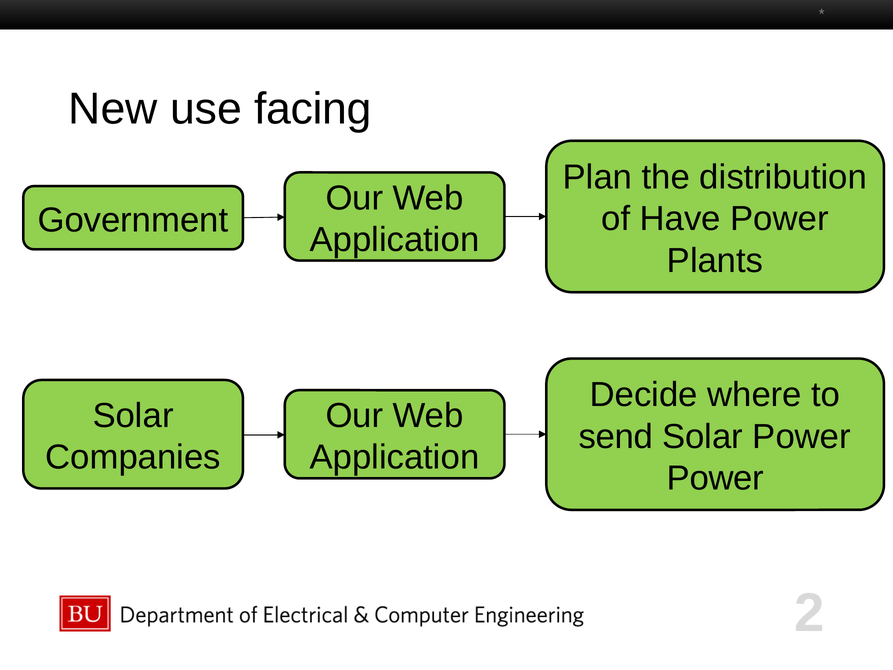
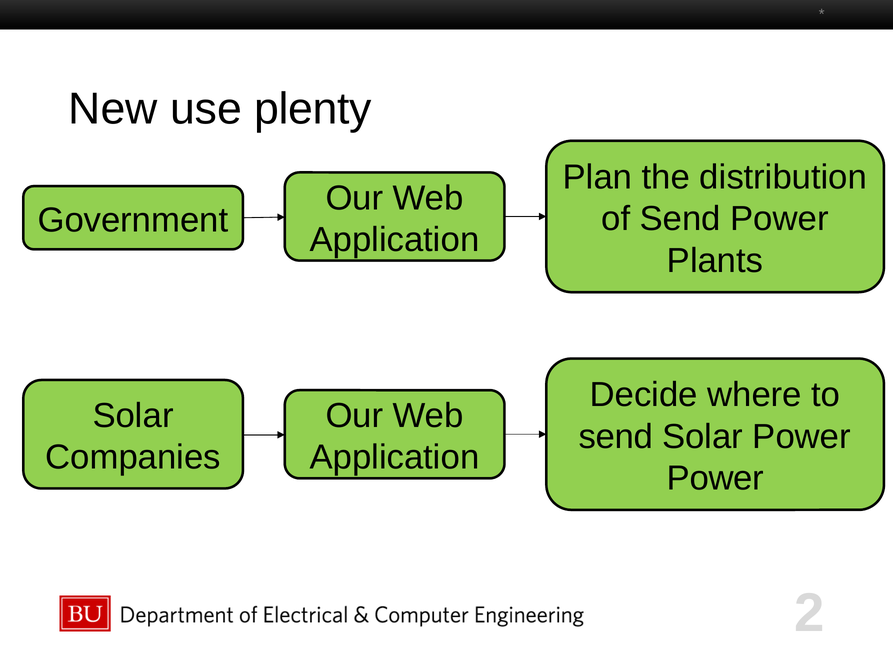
facing: facing -> plenty (313, 109)
of Have: Have -> Send (680, 219)
